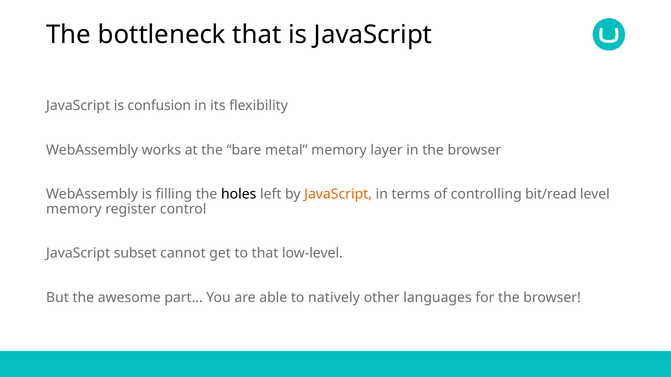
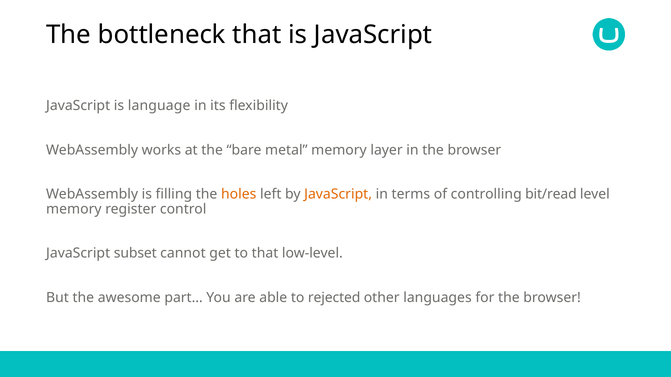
confusion: confusion -> language (159, 106)
holes colour: black -> orange (239, 194)
natively: natively -> rejected (334, 298)
